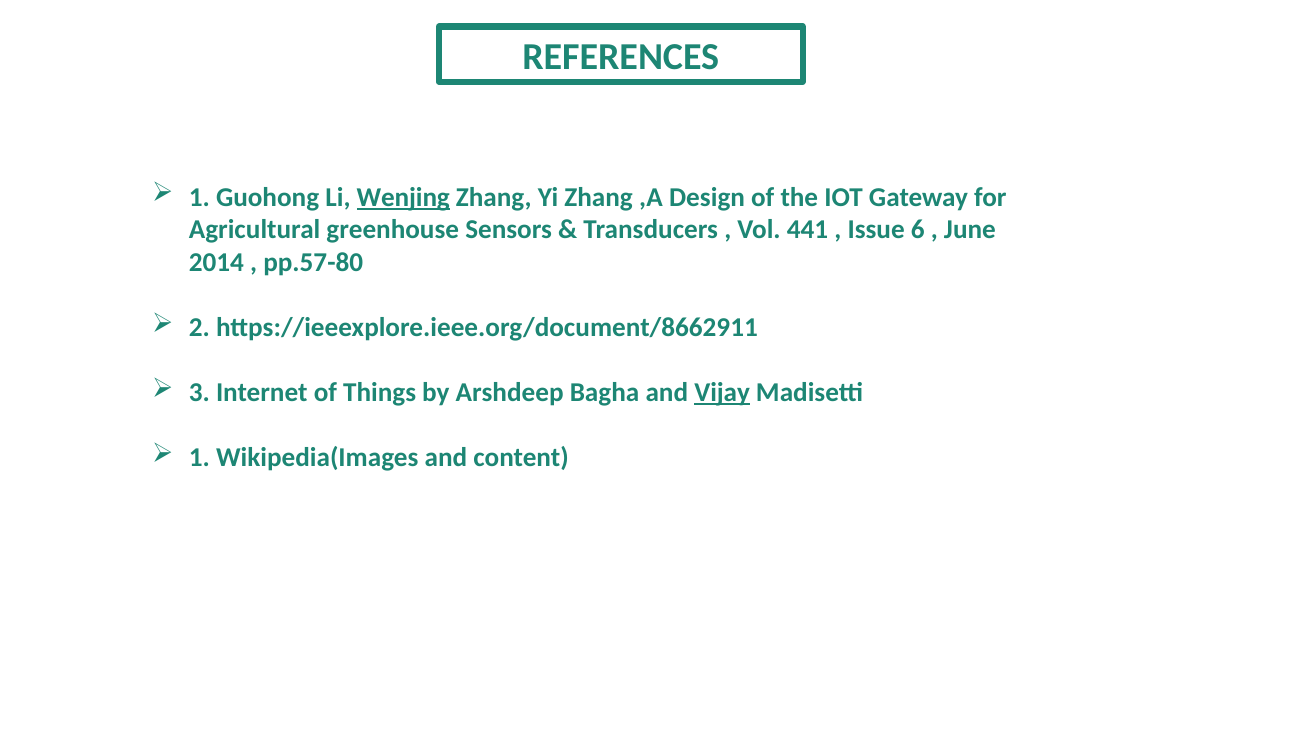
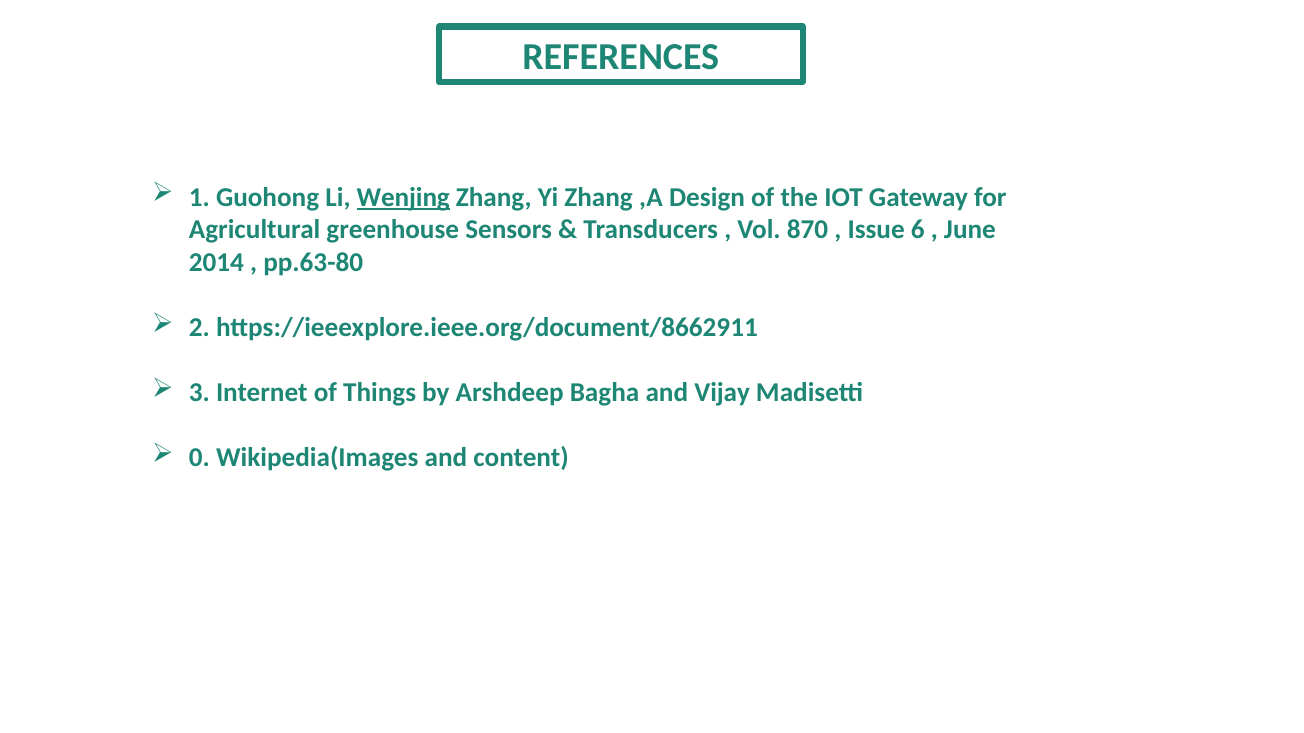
441: 441 -> 870 (808, 230)
pp.57-80: pp.57-80 -> pp.63-80 (313, 262)
Vijay underline: present -> none (722, 393)
1: 1 -> 0 (199, 458)
